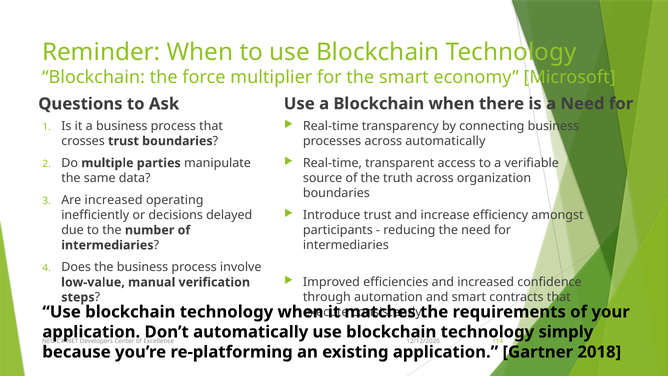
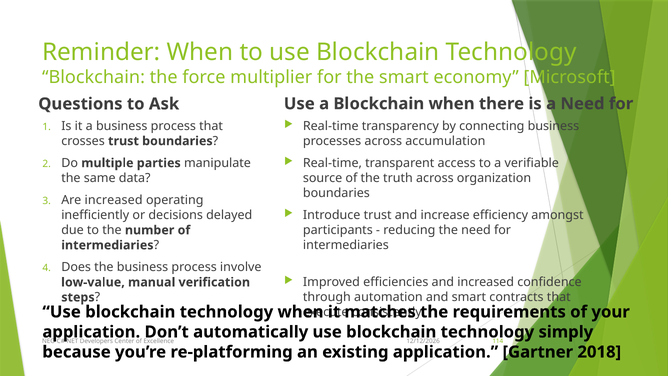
across automatically: automatically -> accumulation (445, 141)
